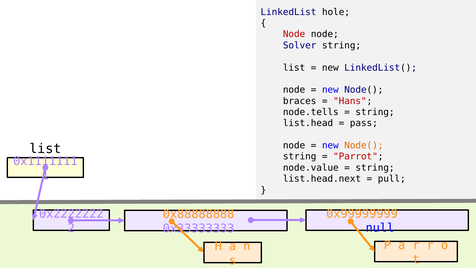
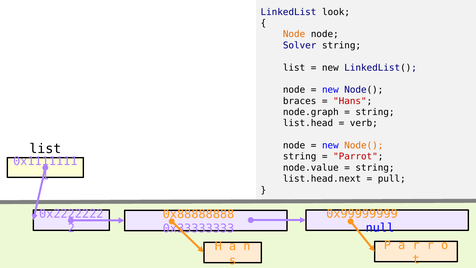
hole: hole -> look (336, 12)
Node colour: red -> orange (294, 34)
node.tells: node.tells -> node.graph (311, 112)
pass: pass -> verb (364, 123)
